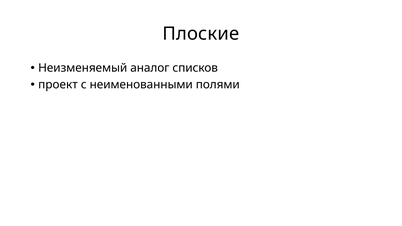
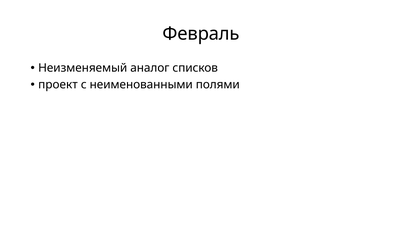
Плоские: Плоские -> Февраль (201, 34)
